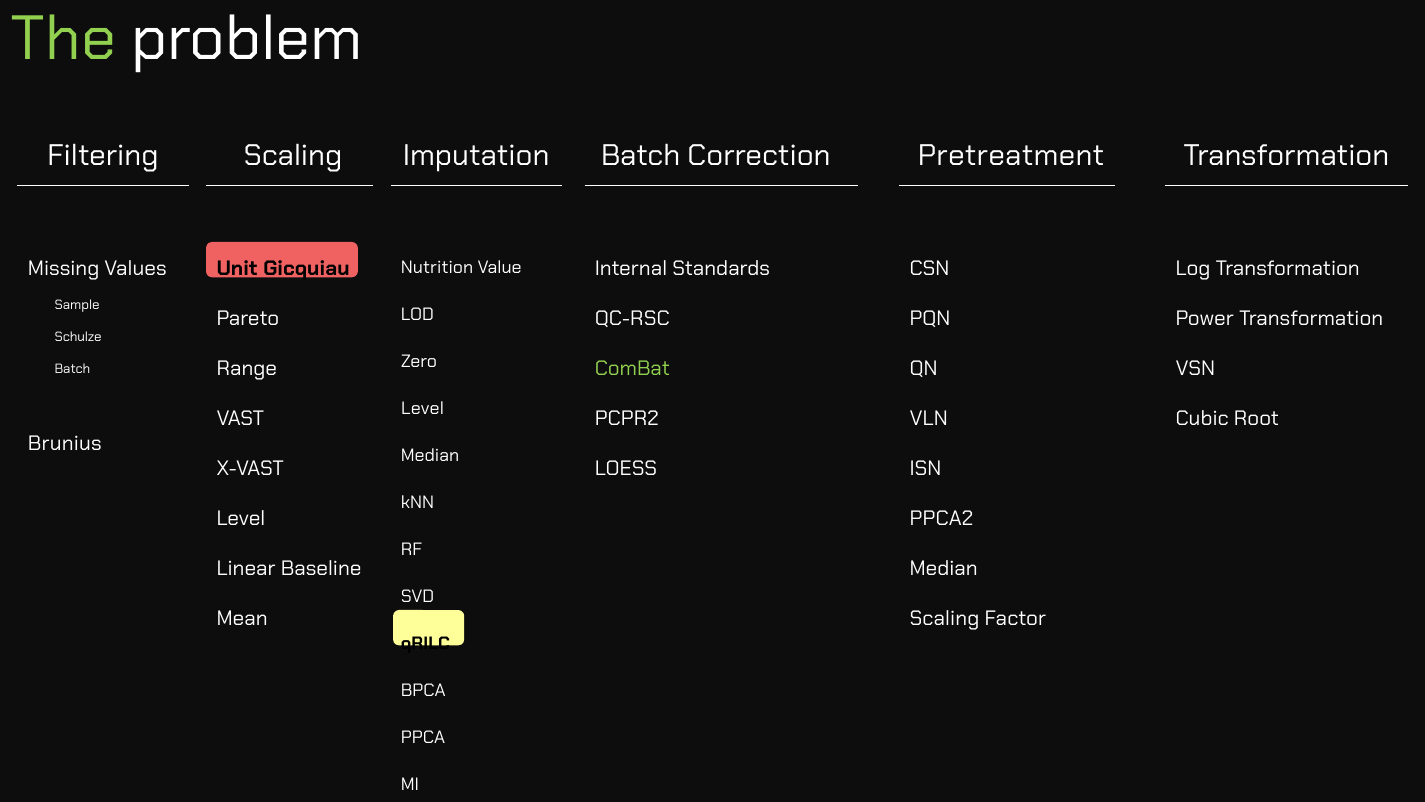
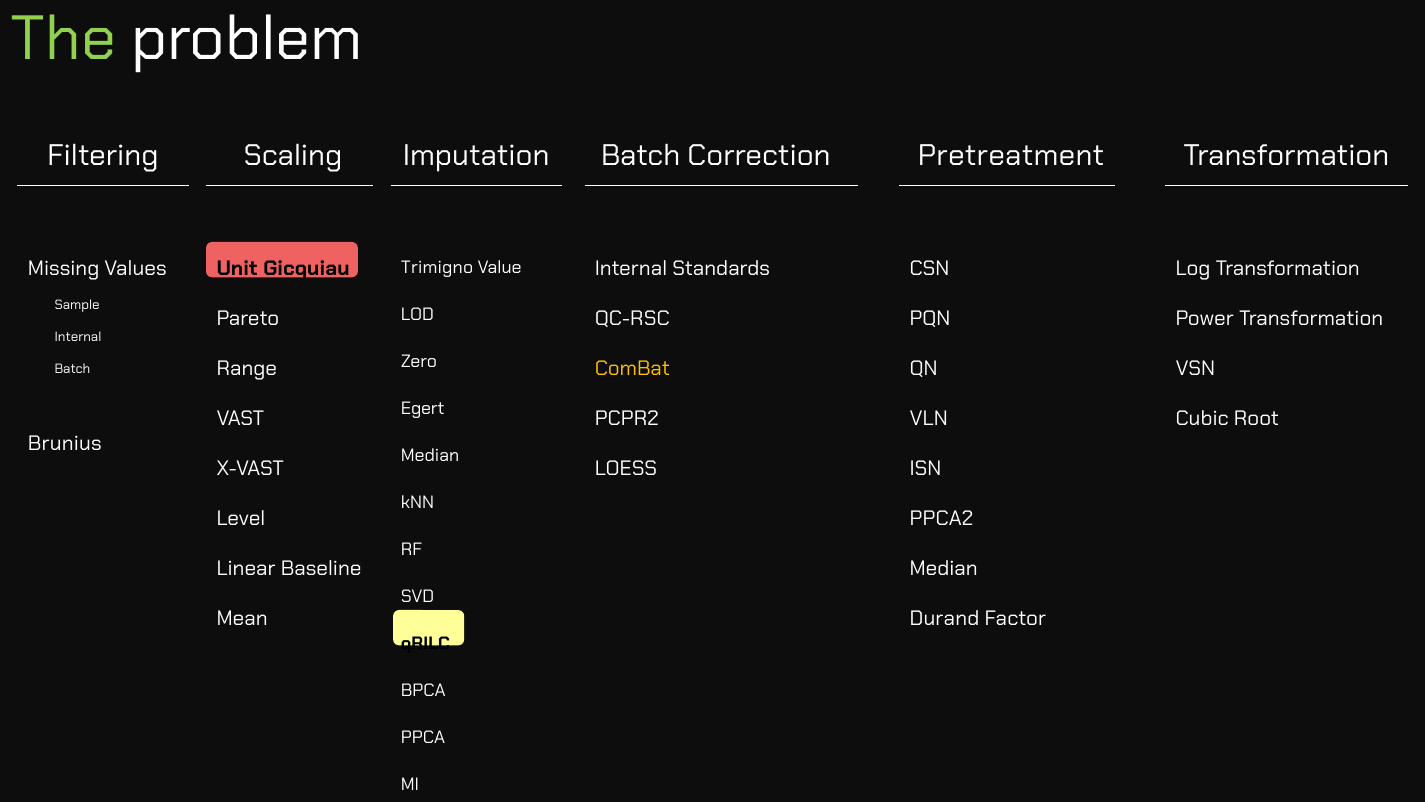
Nutrition: Nutrition -> Trimigno (437, 267)
Schulze: Schulze -> Internal (78, 337)
ComBat colour: light green -> yellow (632, 369)
Level: Level -> Egert (423, 408)
Scaling: Scaling -> Durand (944, 618)
